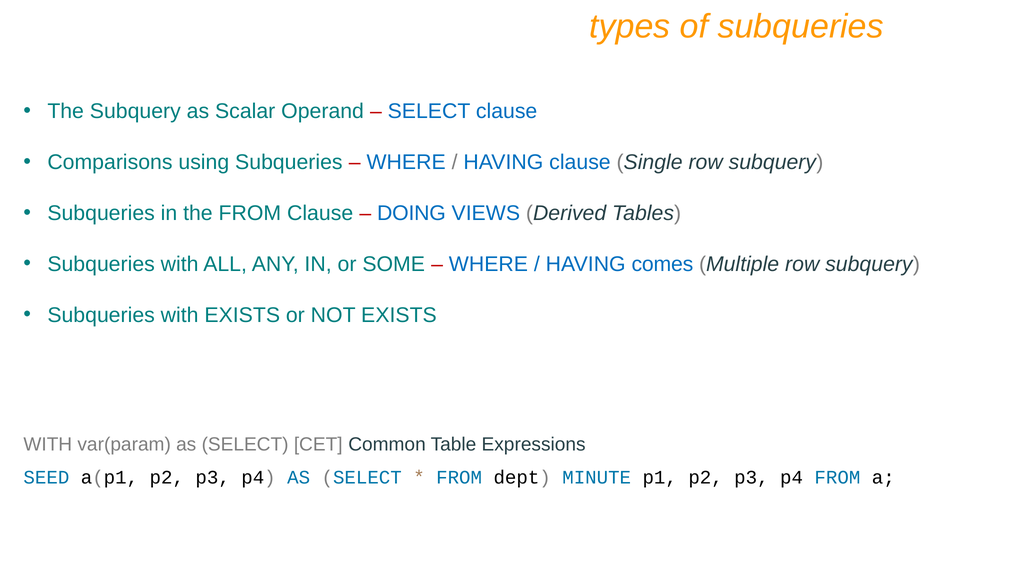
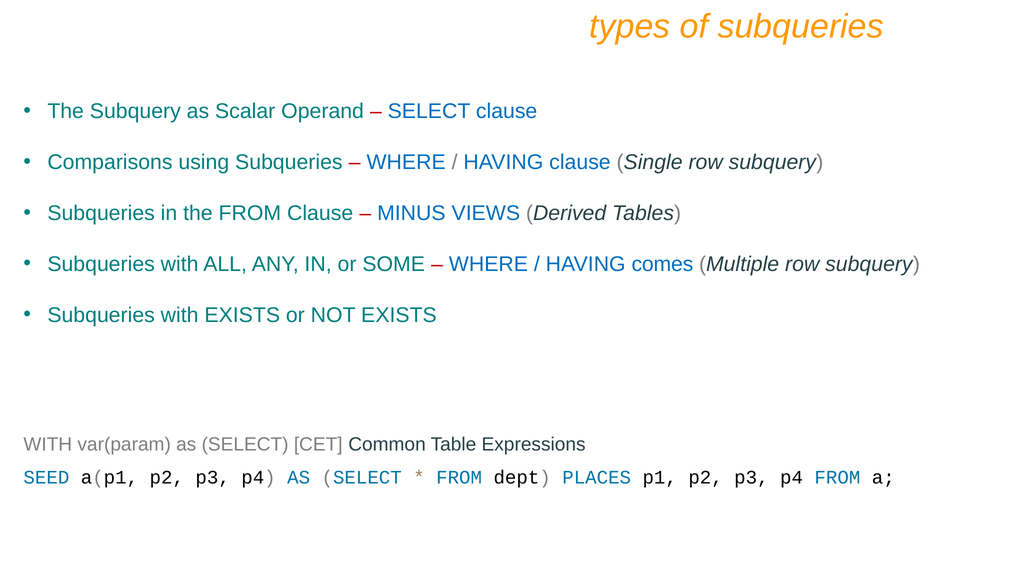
DOING: DOING -> MINUS (411, 213)
MINUTE: MINUTE -> PLACES (597, 477)
